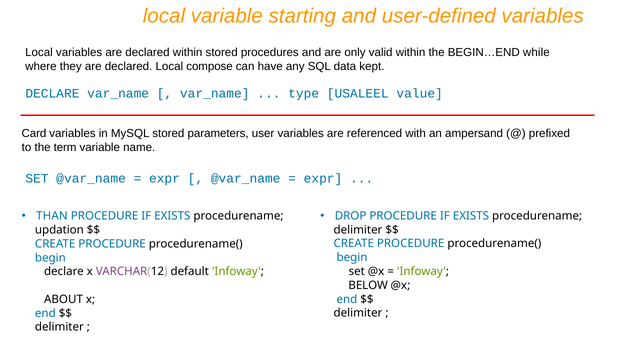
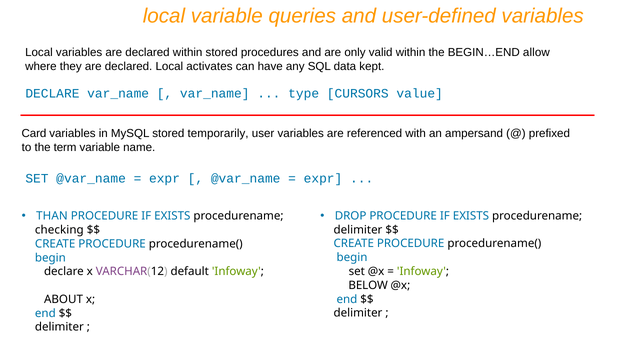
starting: starting -> queries (302, 16)
while: while -> allow (536, 52)
compose: compose -> activates (209, 66)
USALEEL: USALEEL -> CURSORS (358, 93)
parameters: parameters -> temporarily (218, 133)
updation: updation -> checking (59, 230)
